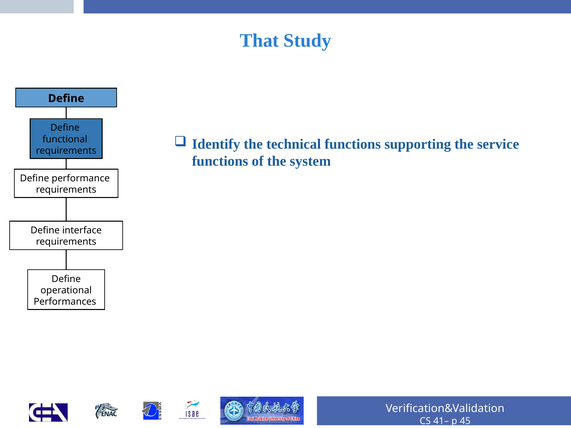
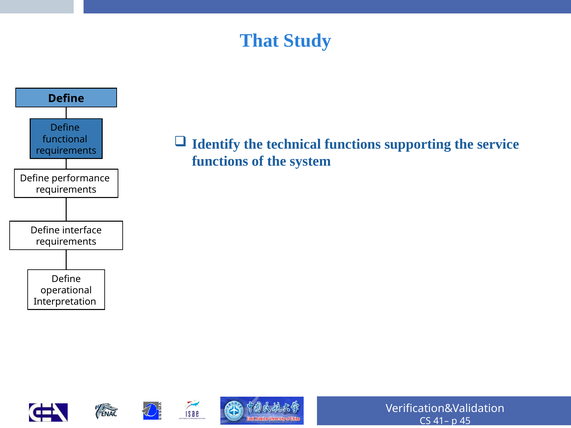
Performances: Performances -> Interpretation (65, 302)
